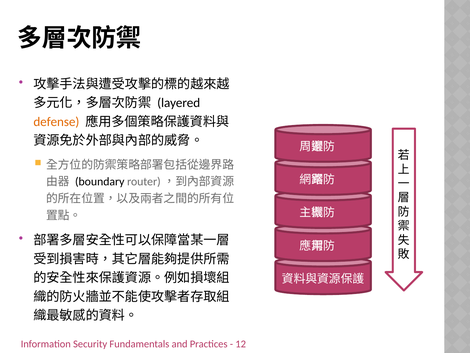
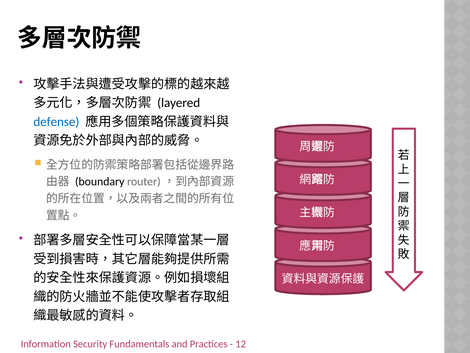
defense colour: orange -> blue (56, 122)
